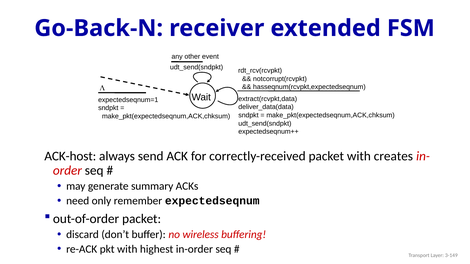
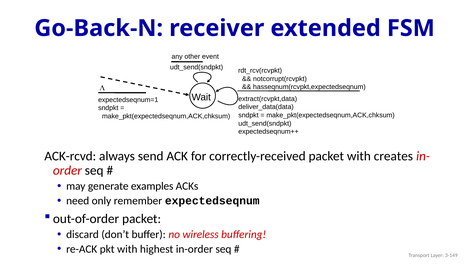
ACK-host: ACK-host -> ACK-rcvd (70, 156)
summary: summary -> examples (152, 186)
